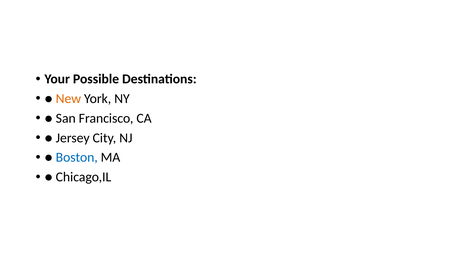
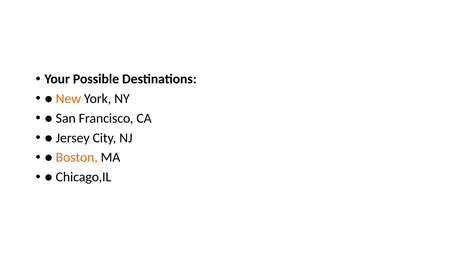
Boston colour: blue -> orange (77, 158)
